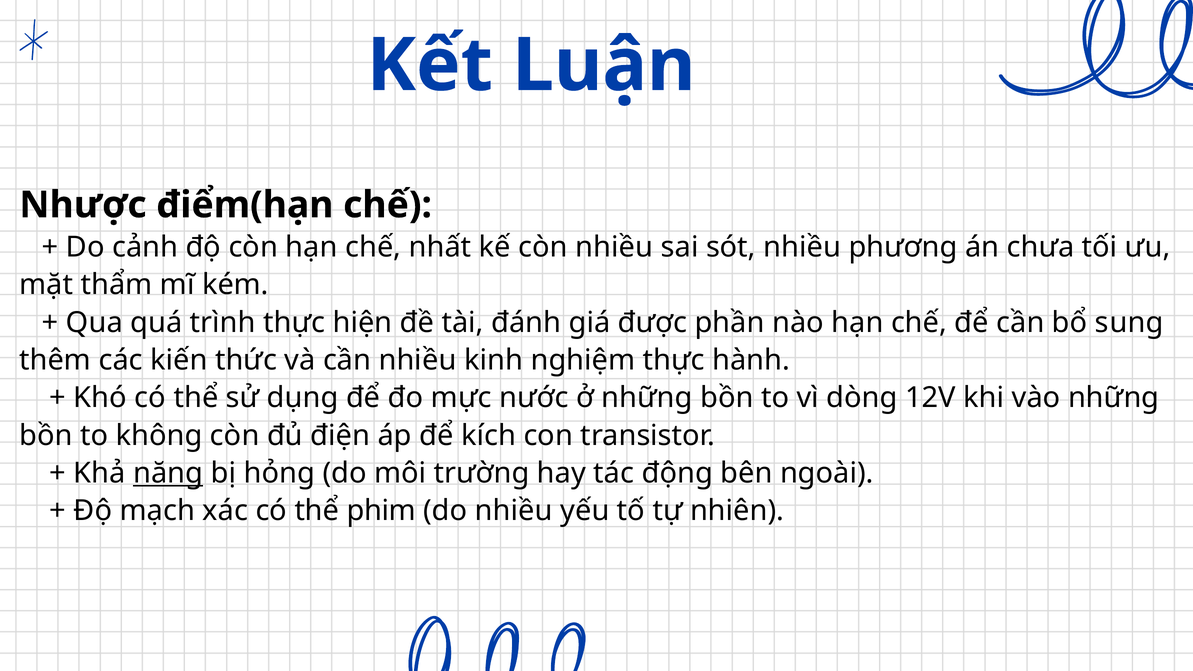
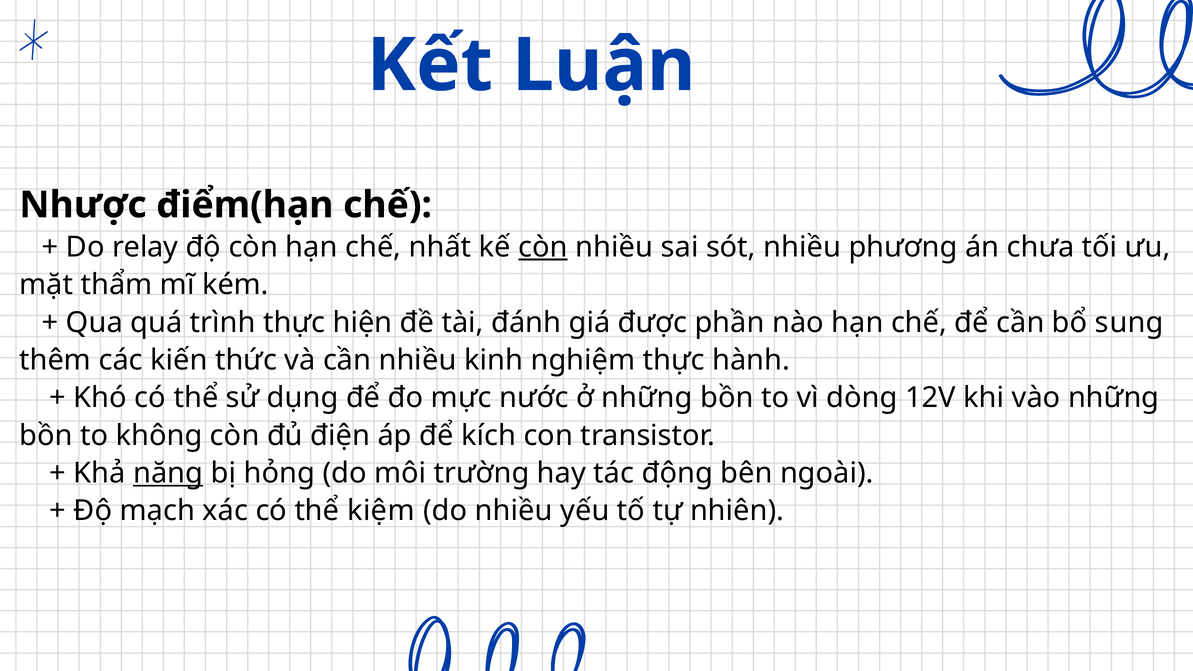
cảnh: cảnh -> relay (145, 247)
còn underline: none -> present (543, 247)
phim: phim -> kiệm (381, 511)
